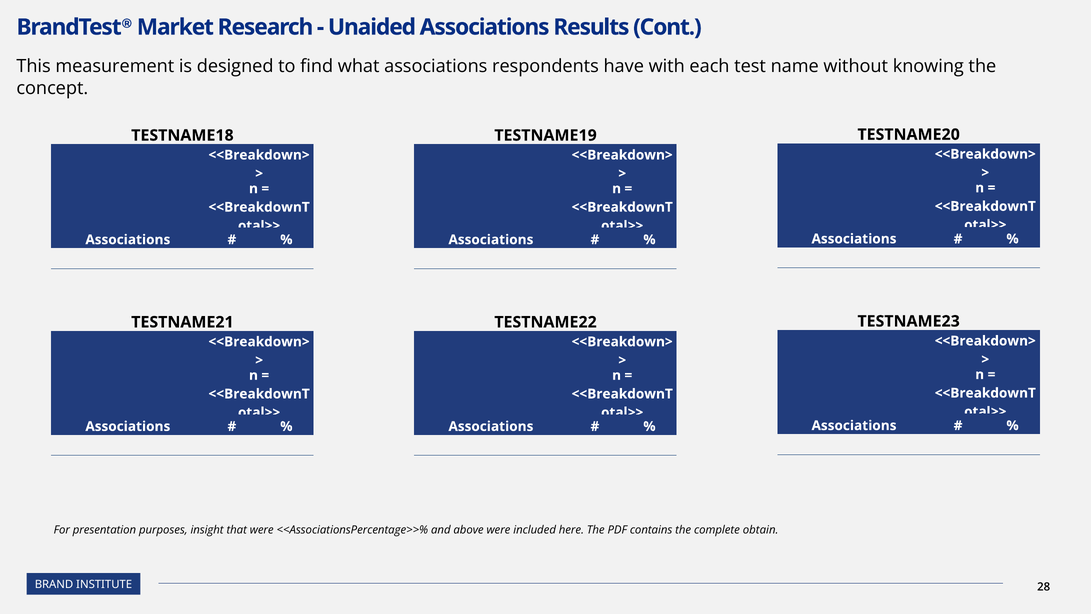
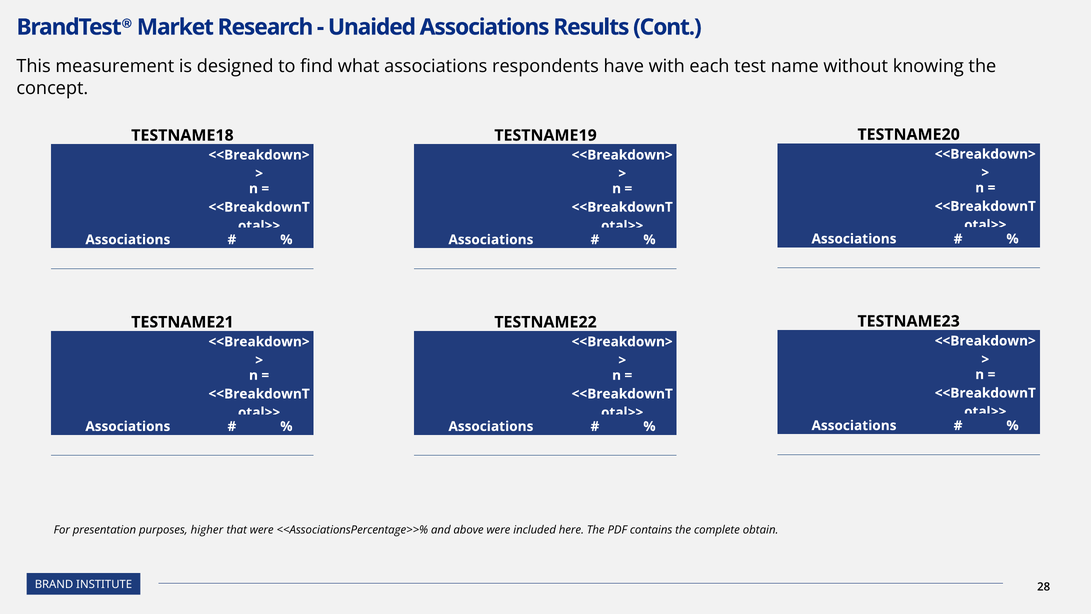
insight: insight -> higher (207, 529)
